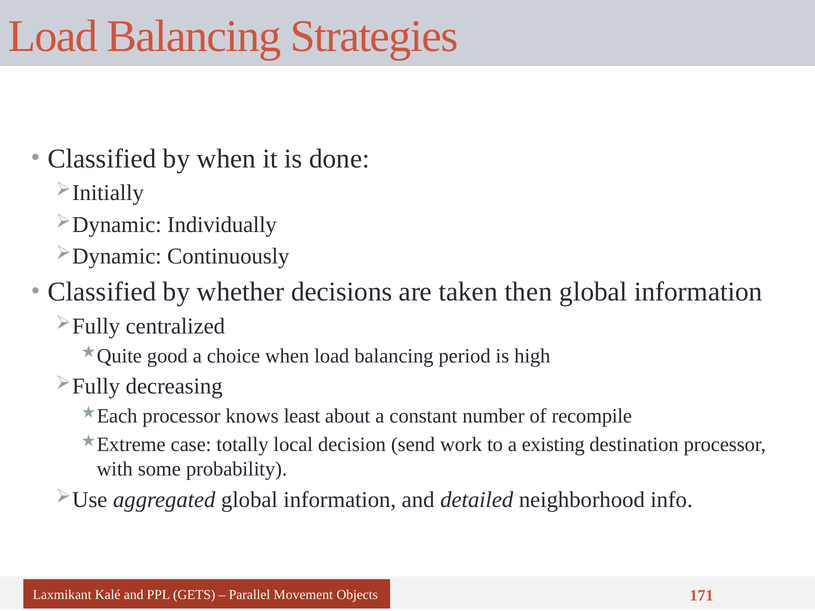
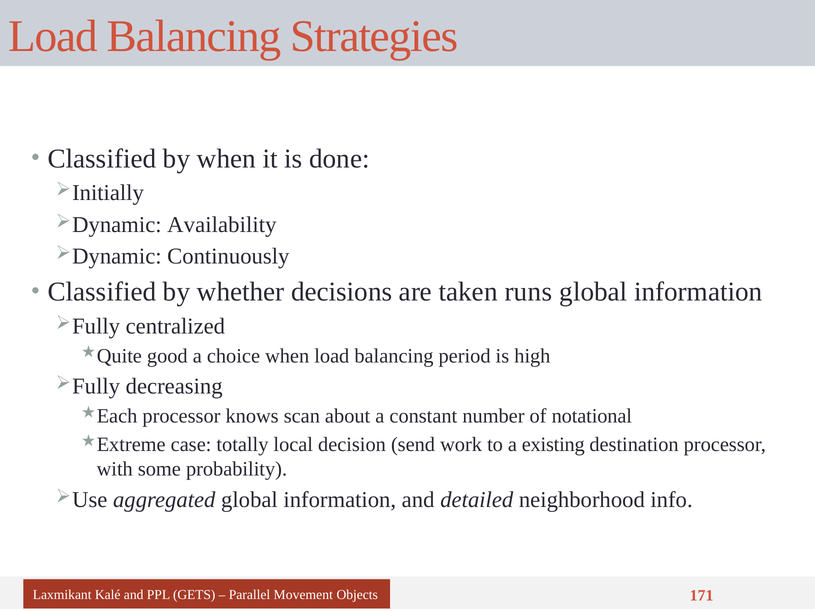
Individually: Individually -> Availability (222, 225)
then: then -> runs (528, 292)
least: least -> scan (302, 416)
recompile: recompile -> notational (592, 416)
